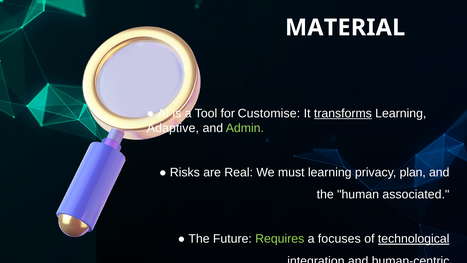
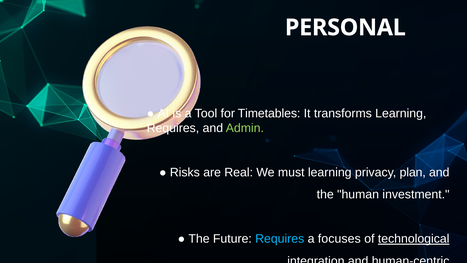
MATERIAL: MATERIAL -> PERSONAL (345, 28)
Customise: Customise -> Timetables (269, 113)
transforms underline: present -> none (343, 113)
Adaptive: Adaptive -> Requires (173, 128)
associated: associated -> investment (416, 194)
Requires colour: light green -> light blue (280, 239)
